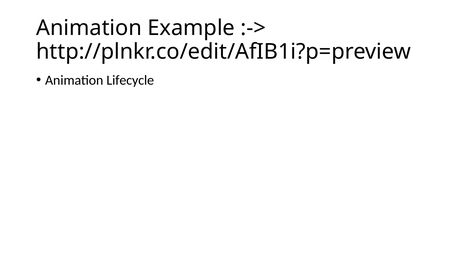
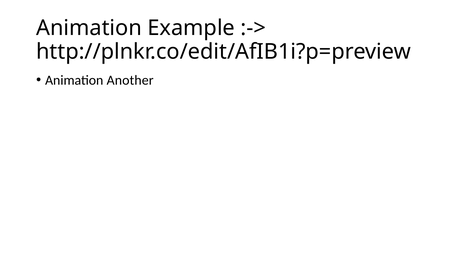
Lifecycle: Lifecycle -> Another (130, 80)
